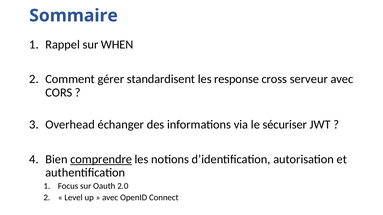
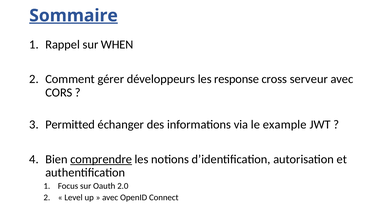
Sommaire underline: none -> present (74, 16)
standardisent: standardisent -> développeurs (161, 79)
Overhead: Overhead -> Permitted (70, 125)
sécuriser: sécuriser -> example (285, 125)
